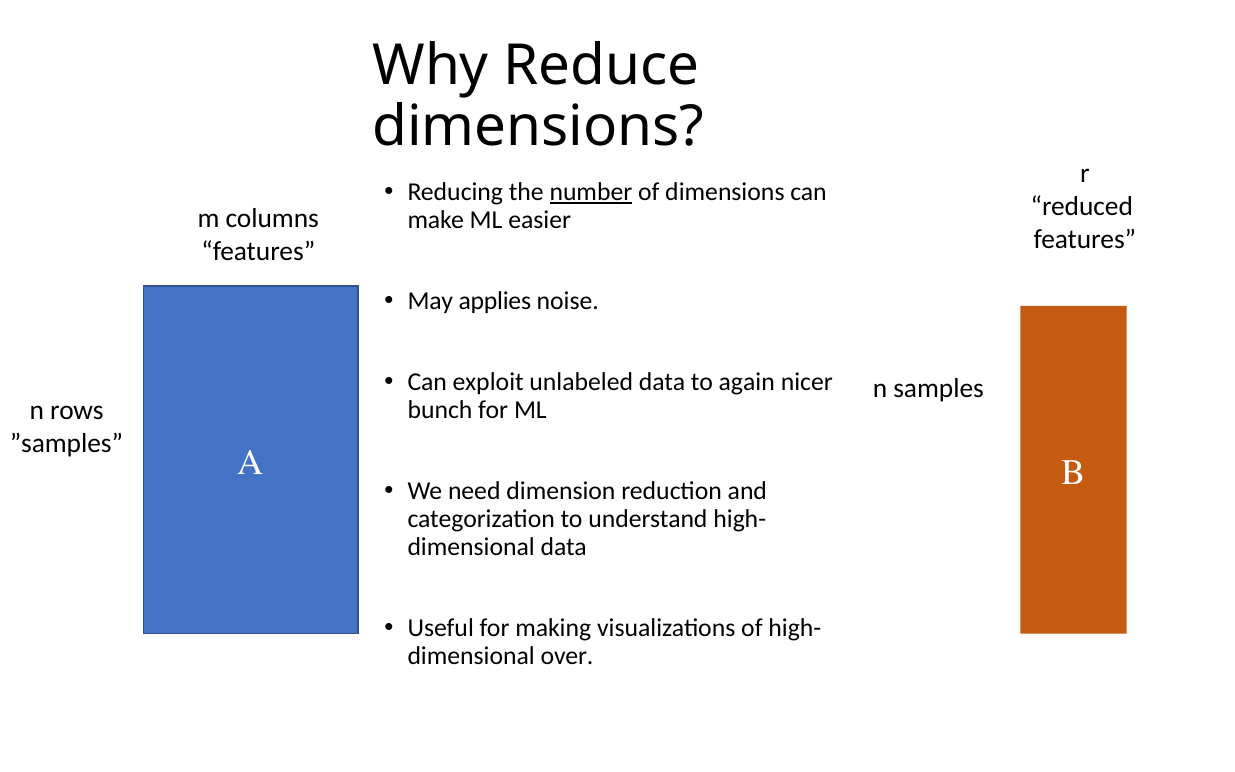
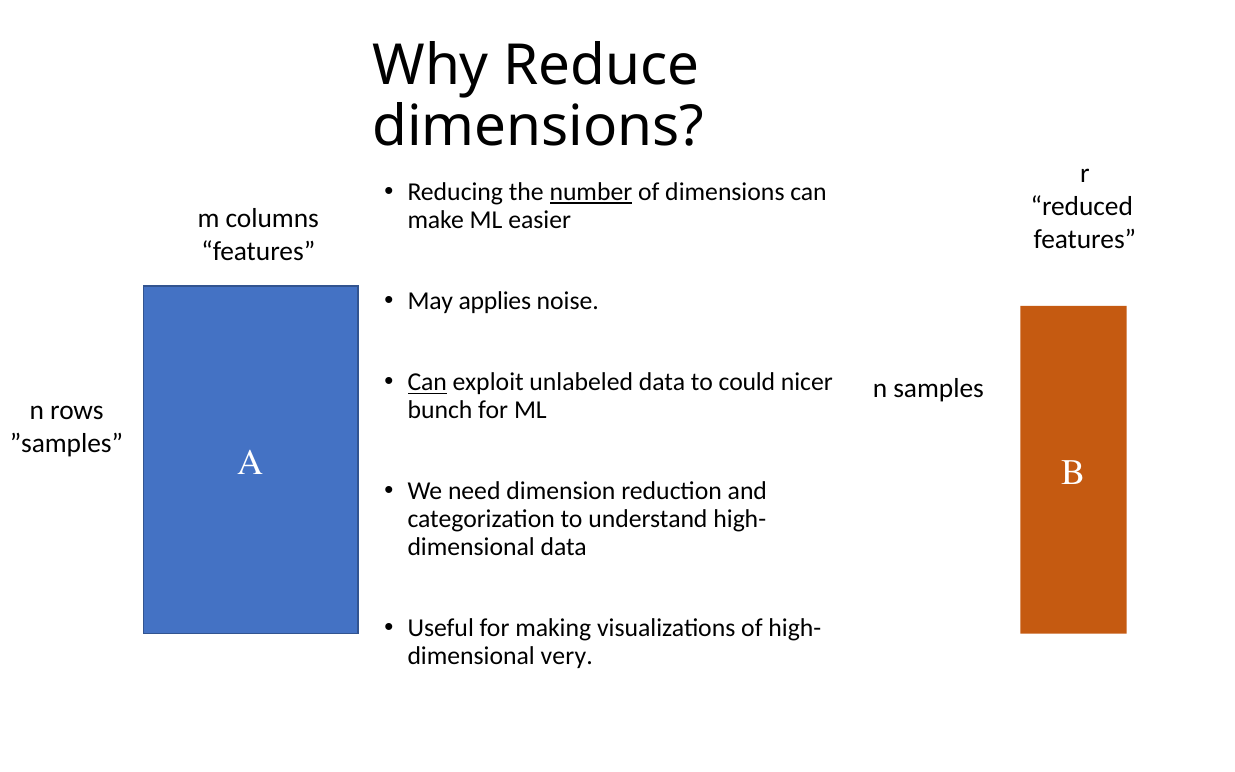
Can underline: none -> present (427, 382)
again: again -> could (747, 382)
over: over -> very (567, 656)
